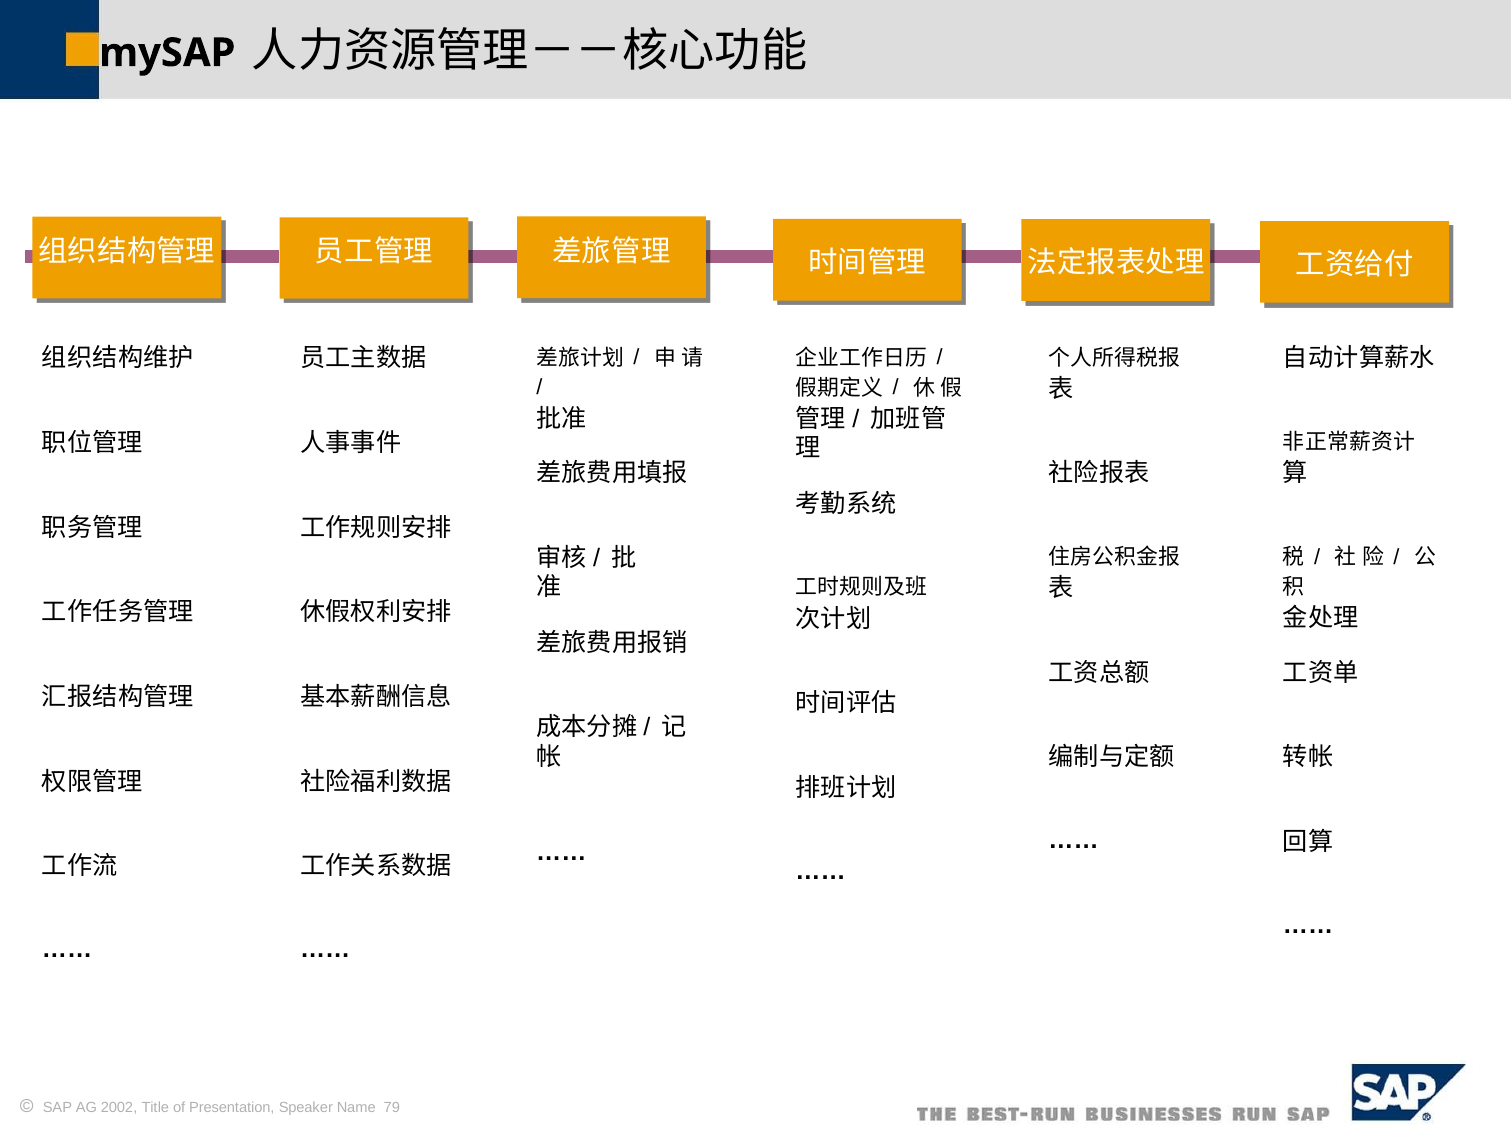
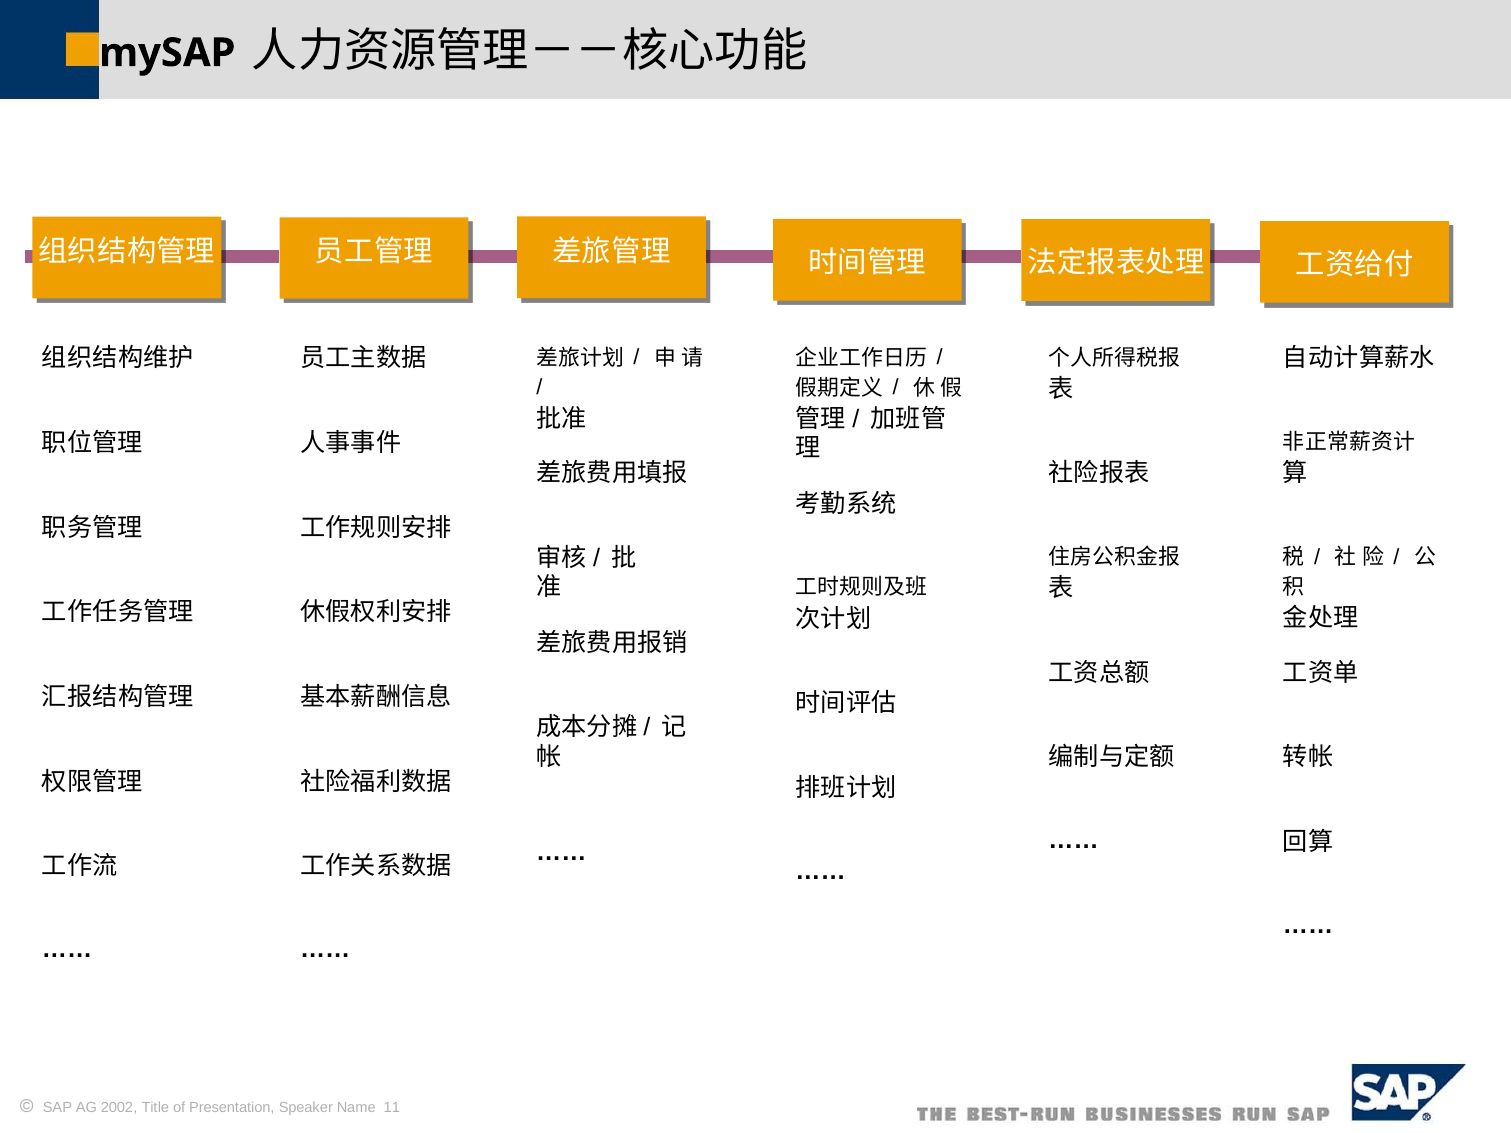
79: 79 -> 11 (392, 1108)
